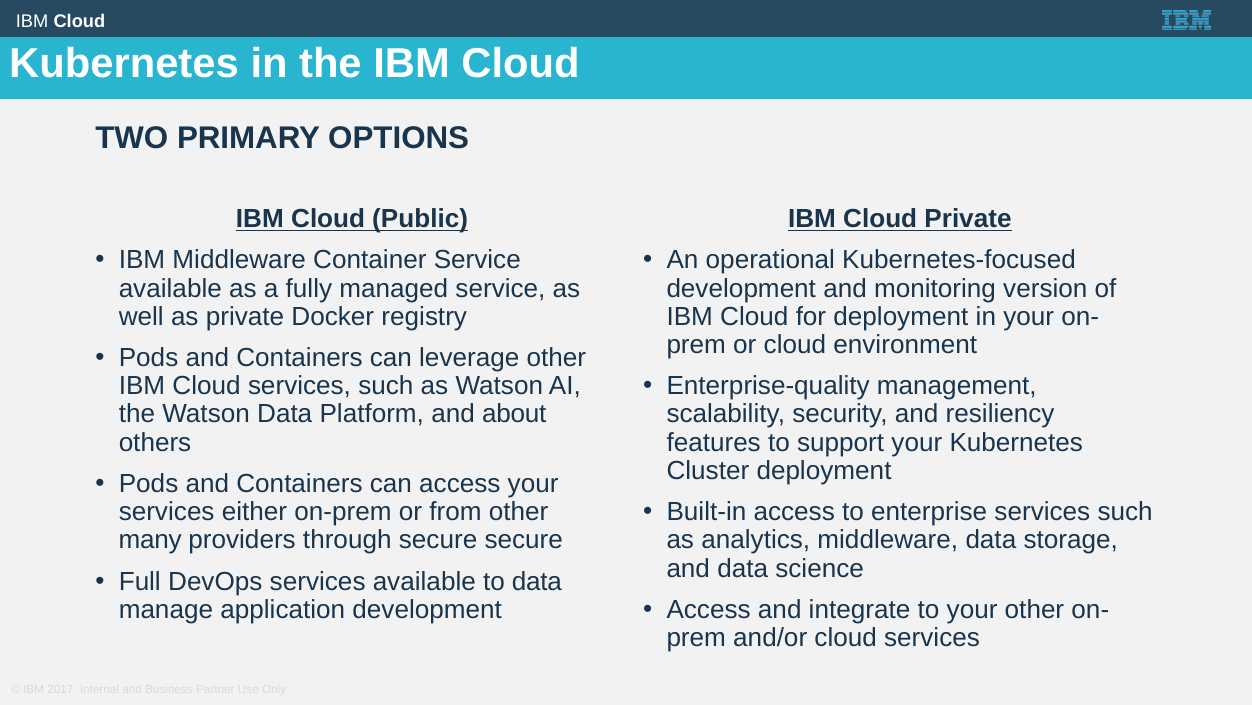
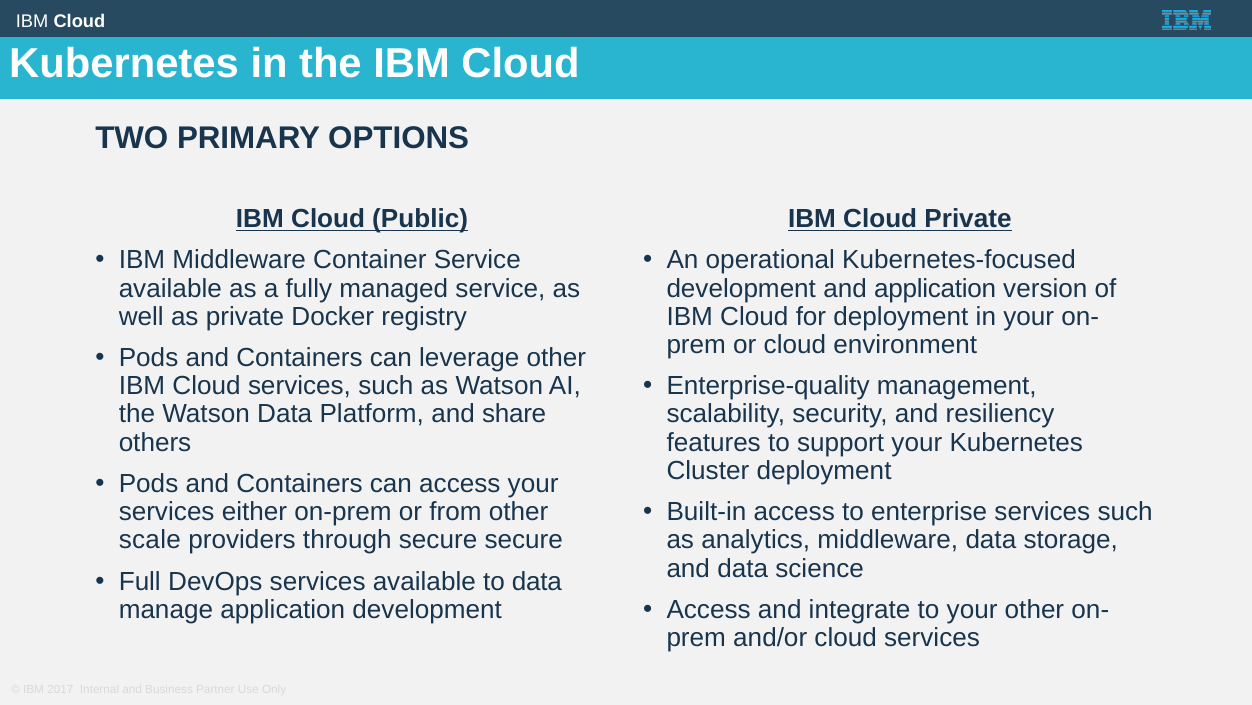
and monitoring: monitoring -> application (935, 288)
about: about -> share (514, 414)
many: many -> scale (150, 540)
